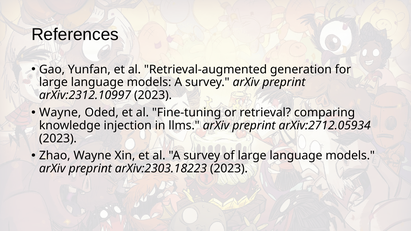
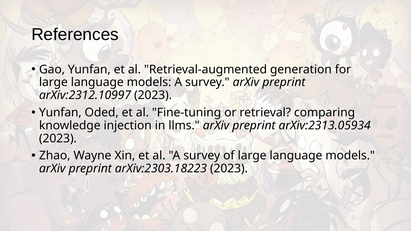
Wayne: Wayne -> Yunfan (60, 113)
arXiv:2712.05934: arXiv:2712.05934 -> arXiv:2313.05934 (325, 126)
